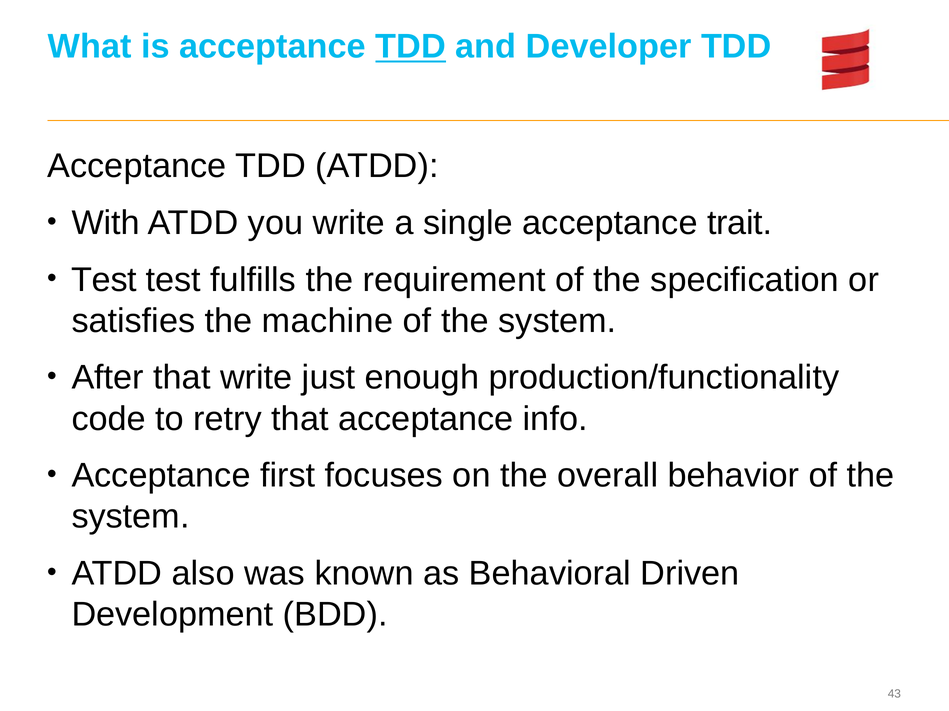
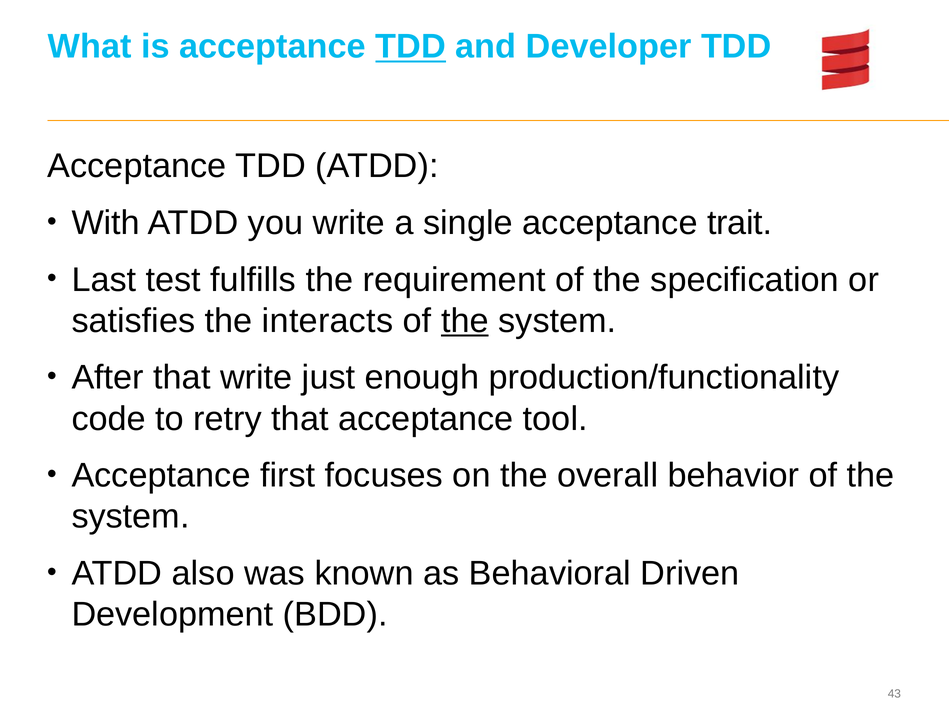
Test: Test -> Last (104, 280)
machine: machine -> interacts (328, 321)
the underline: none -> present (465, 321)
info: info -> tool (555, 419)
